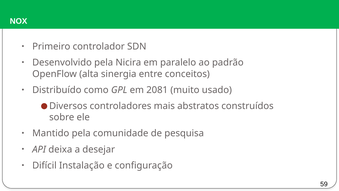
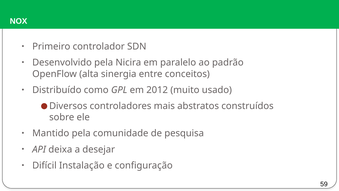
2081: 2081 -> 2012 (157, 90)
